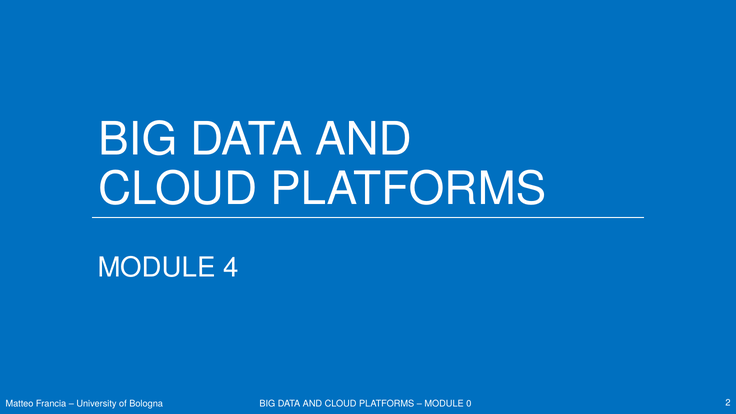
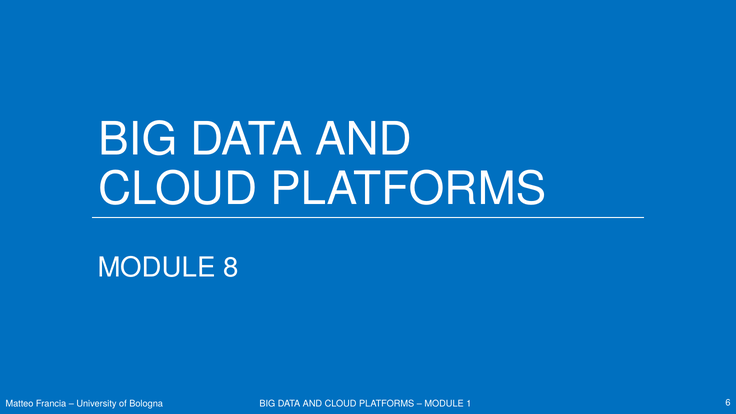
4: 4 -> 8 (231, 268)
0: 0 -> 1 (469, 404)
2: 2 -> 6 (728, 403)
